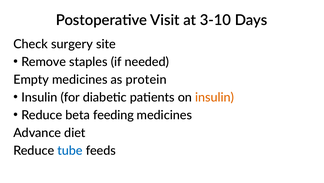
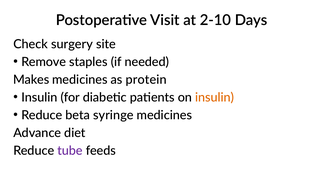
3-10: 3-10 -> 2-10 (215, 20)
Empty: Empty -> Makes (31, 79)
feeding: feeding -> syringe (113, 115)
tube colour: blue -> purple (70, 150)
